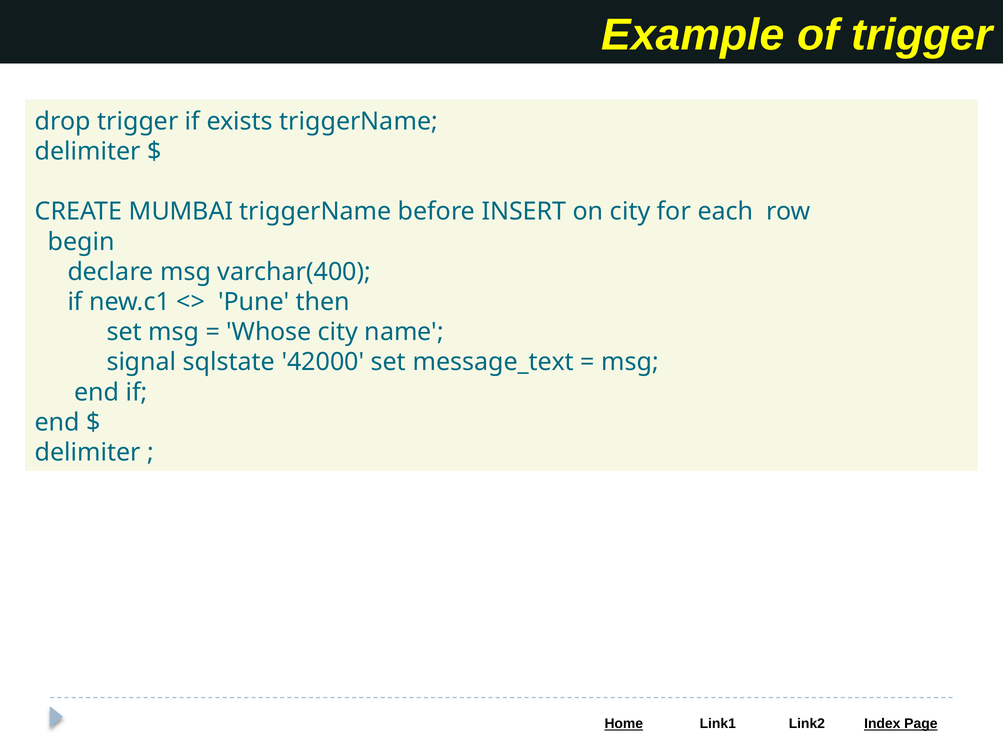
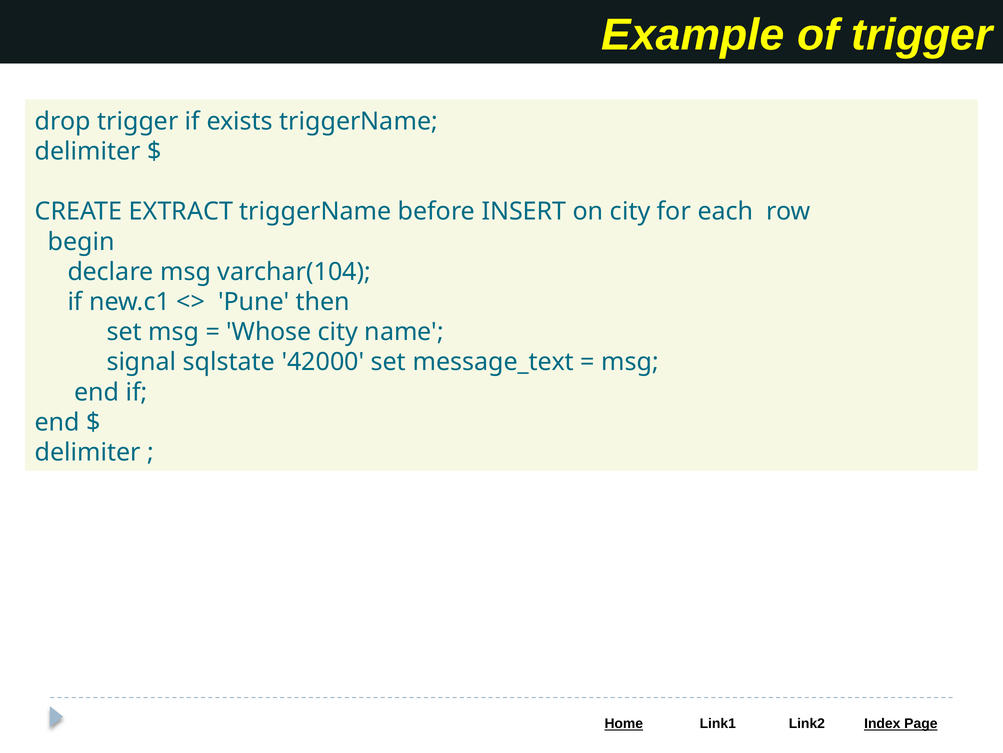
MUMBAI: MUMBAI -> EXTRACT (181, 211)
varchar(400: varchar(400 -> varchar(104 (294, 272)
